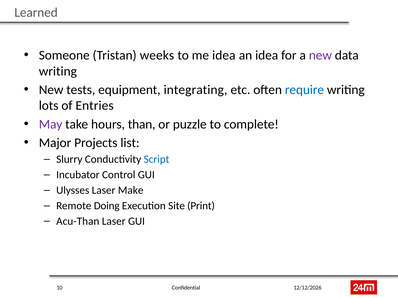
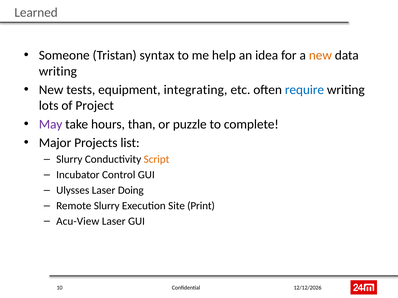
weeks: weeks -> syntax (157, 55)
me idea: idea -> help (224, 55)
new colour: purple -> orange (320, 55)
Entries: Entries -> Project (95, 106)
Script colour: blue -> orange (157, 160)
Make: Make -> Doing (131, 191)
Remote Doing: Doing -> Slurry (107, 206)
Acu-Than: Acu-Than -> Acu-View (78, 222)
